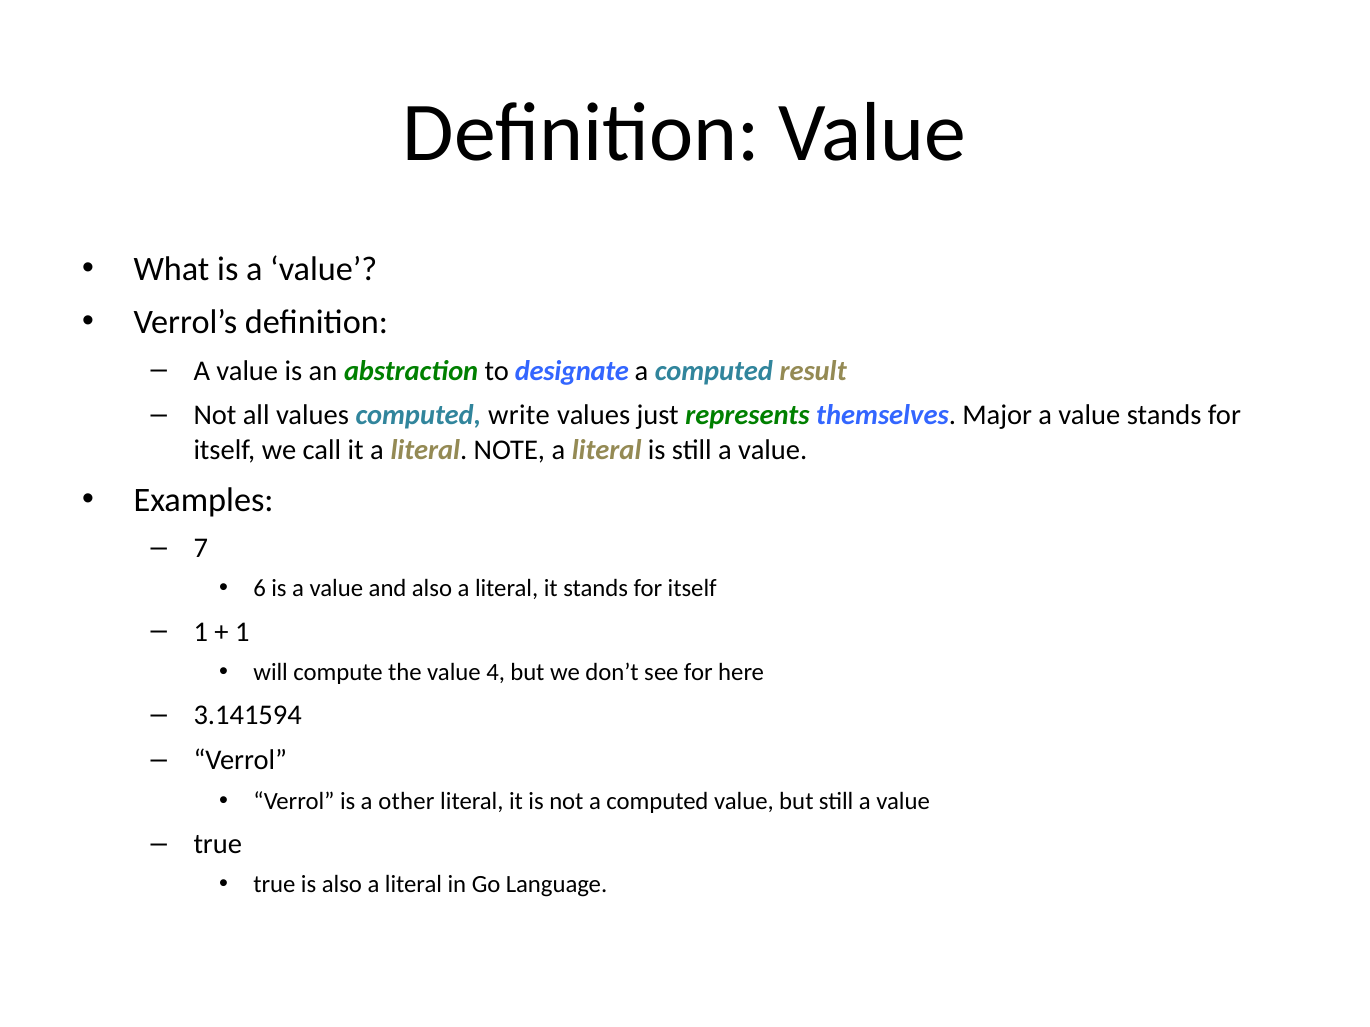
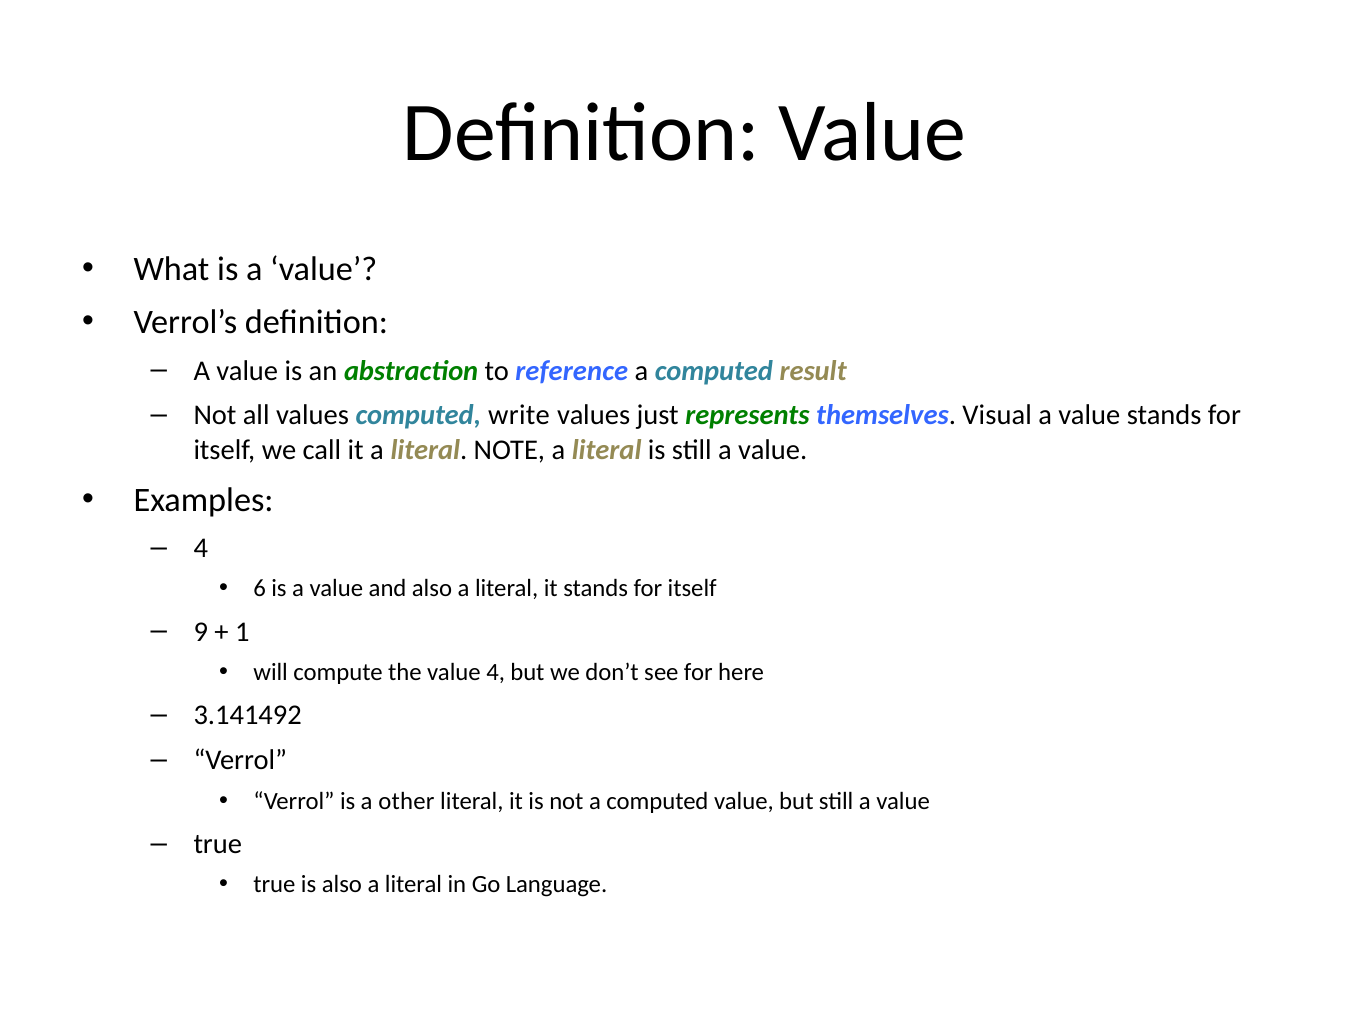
designate: designate -> reference (572, 371)
Major: Major -> Visual (997, 416)
7: 7 -> 4 (201, 548)
1: 1 -> 9 (201, 632)
3.141594: 3.141594 -> 3.141492 (248, 716)
